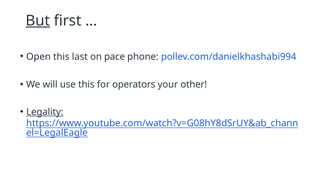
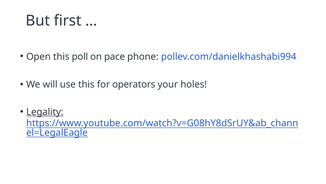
But underline: present -> none (38, 21)
last: last -> poll (80, 57)
other: other -> holes (194, 84)
